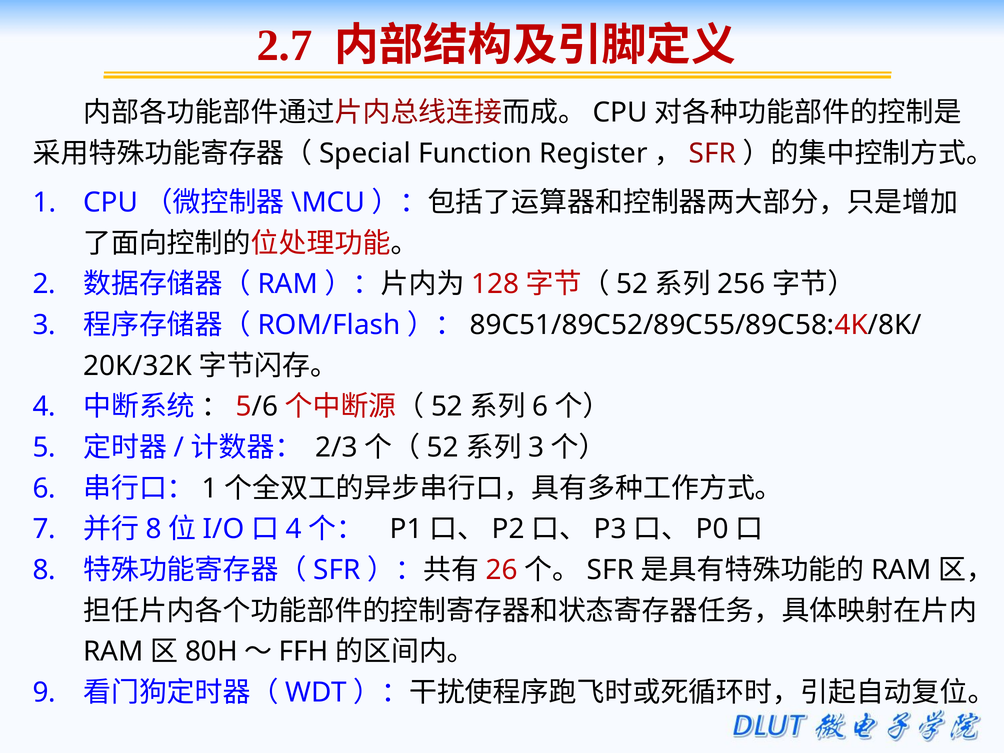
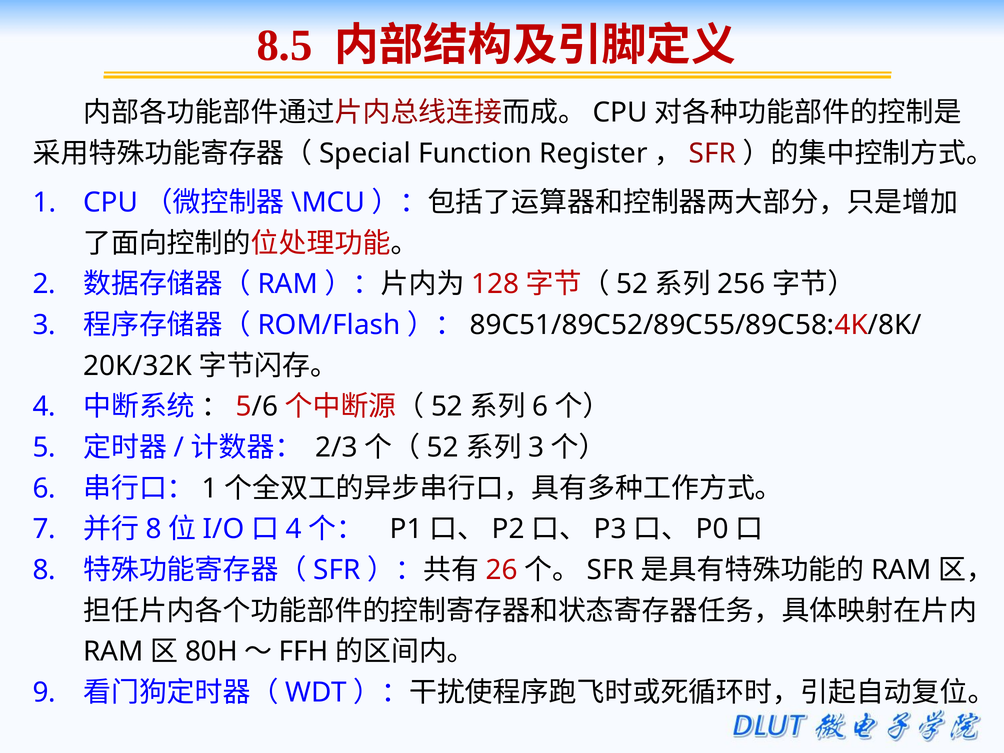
2.7: 2.7 -> 8.5 (284, 45)
